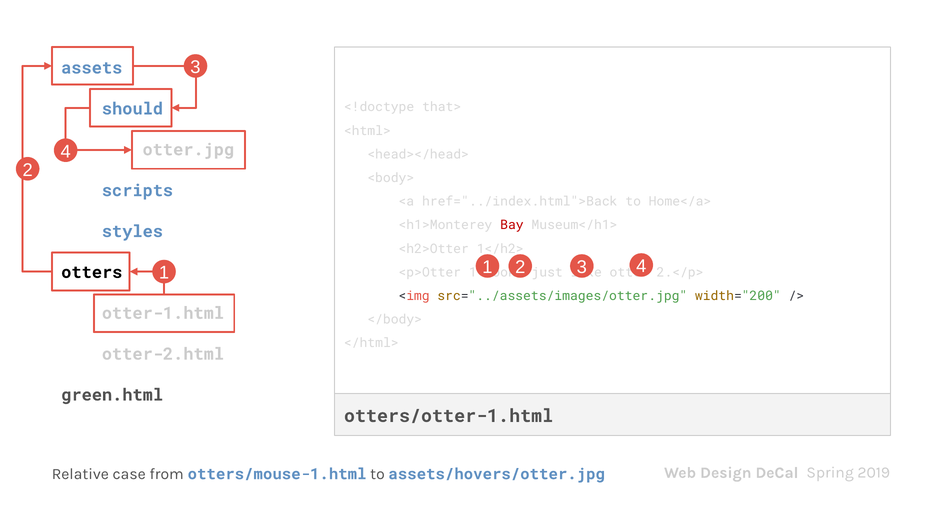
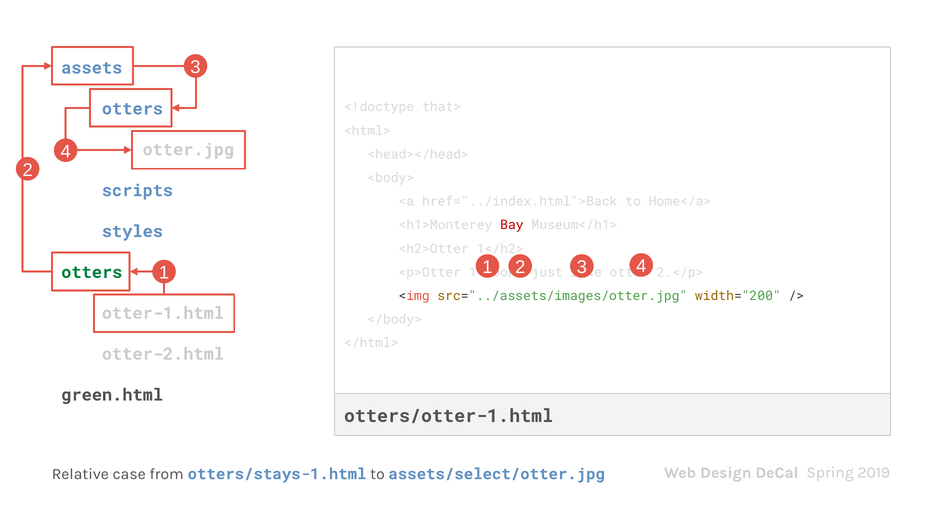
should: should -> otters (132, 109)
otters colour: black -> green (92, 272)
otters/mouse-1.html: otters/mouse-1.html -> otters/stays-1.html (277, 474)
assets/hovers/otter.jpg: assets/hovers/otter.jpg -> assets/select/otter.jpg (497, 474)
